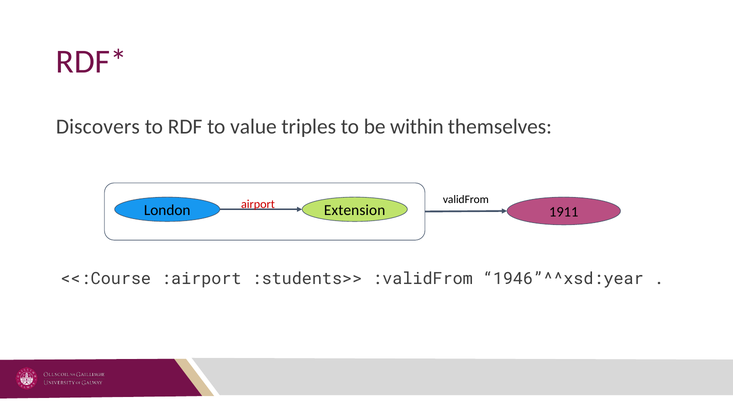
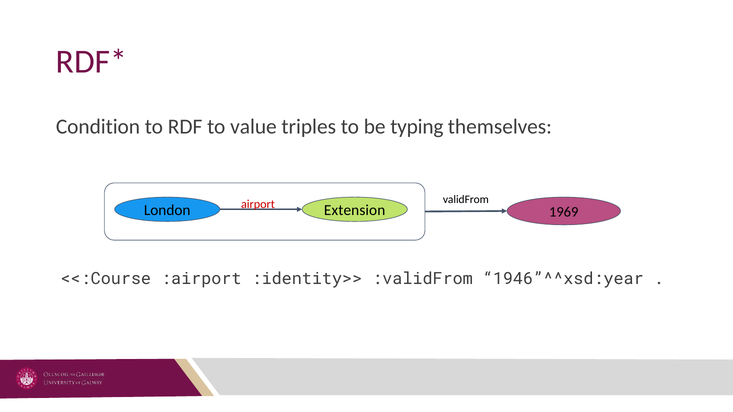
Discovers: Discovers -> Condition (98, 127)
within: within -> typing (417, 127)
1911: 1911 -> 1969 (564, 212)
:students>>: :students>> -> :identity>> (307, 279)
